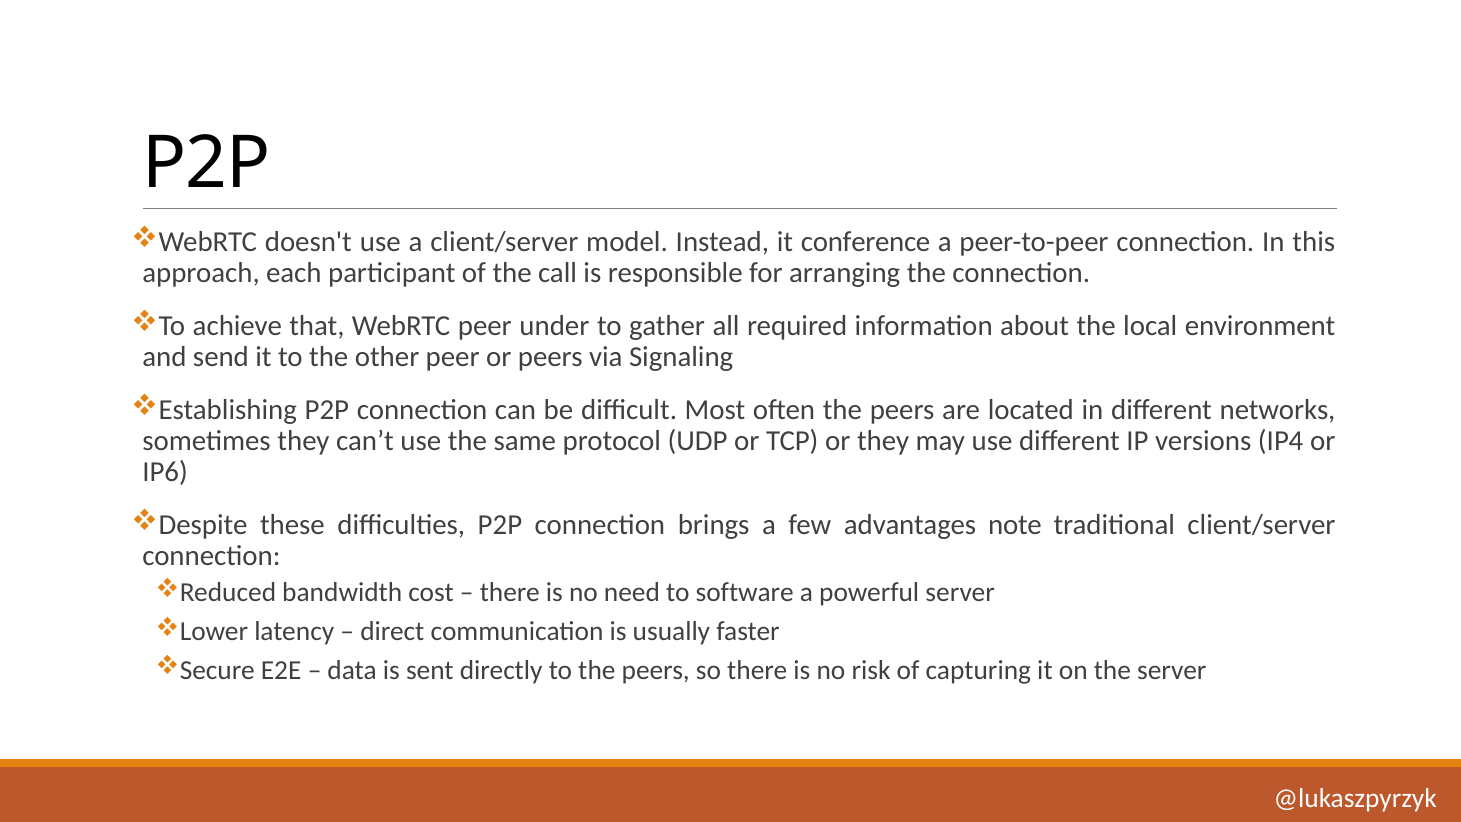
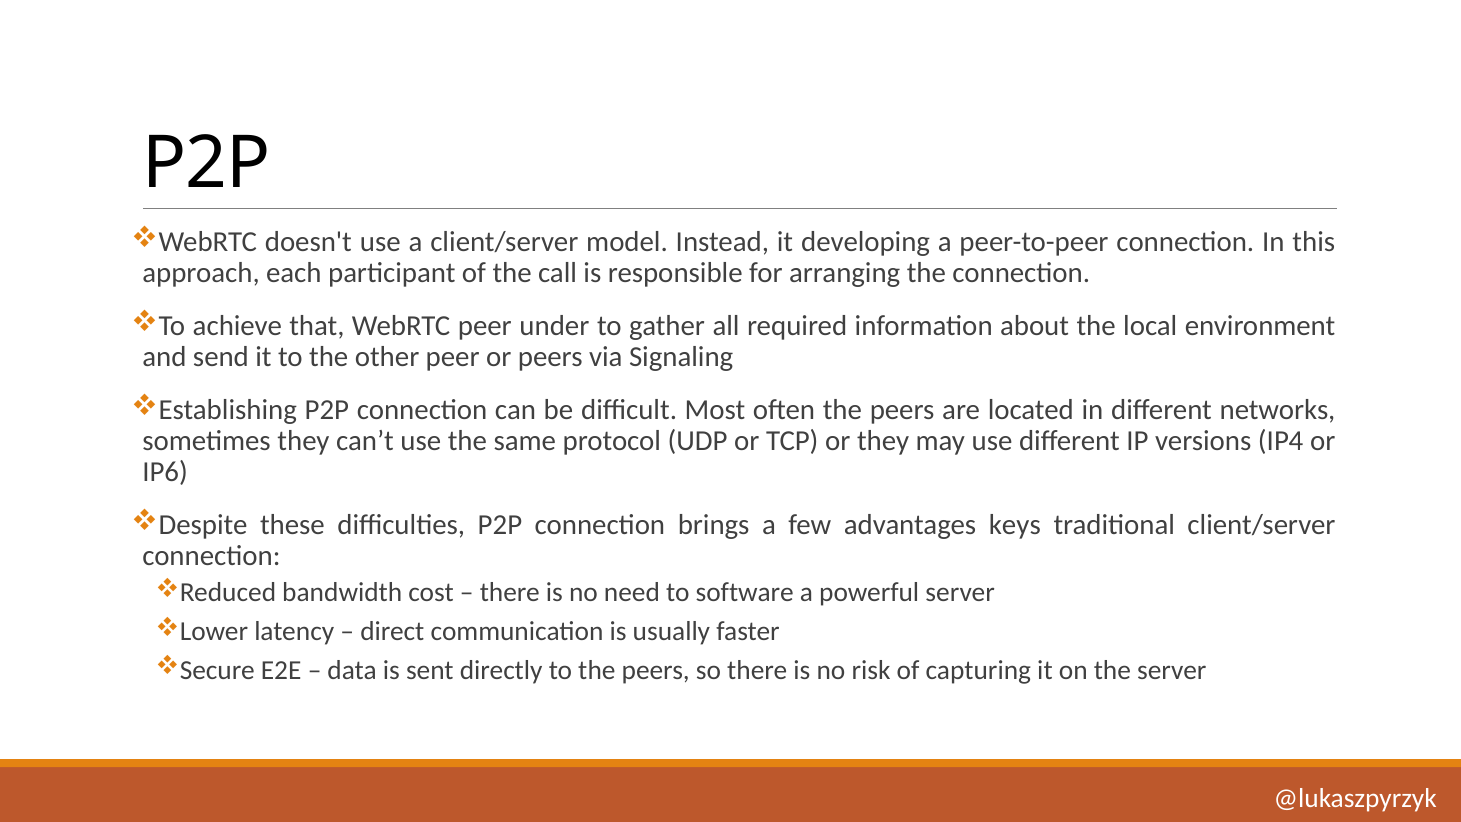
conference: conference -> developing (866, 242)
note: note -> keys (1015, 525)
